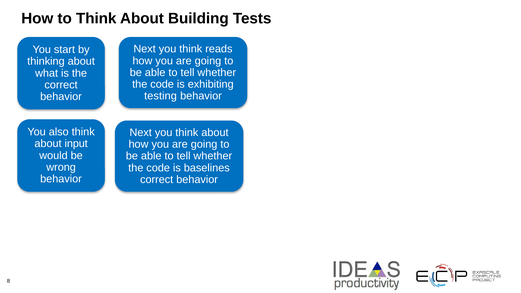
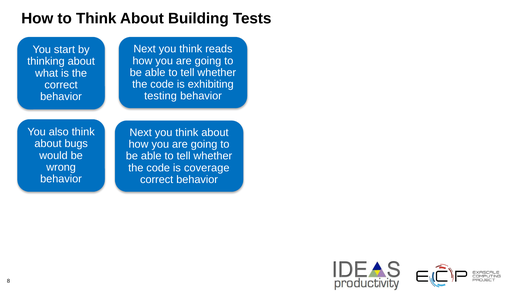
input: input -> bugs (76, 144)
baselines: baselines -> coverage (207, 168)
